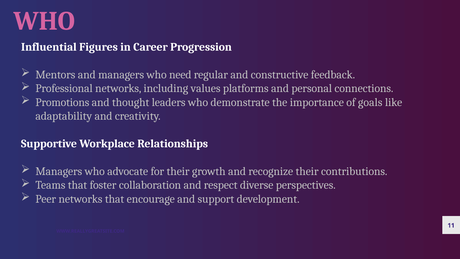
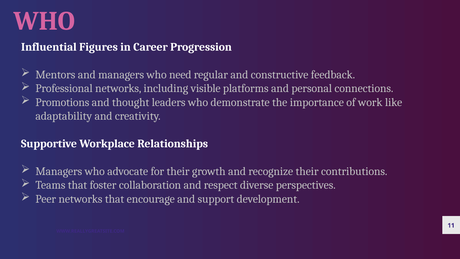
values: values -> visible (206, 88)
goals: goals -> work (370, 102)
